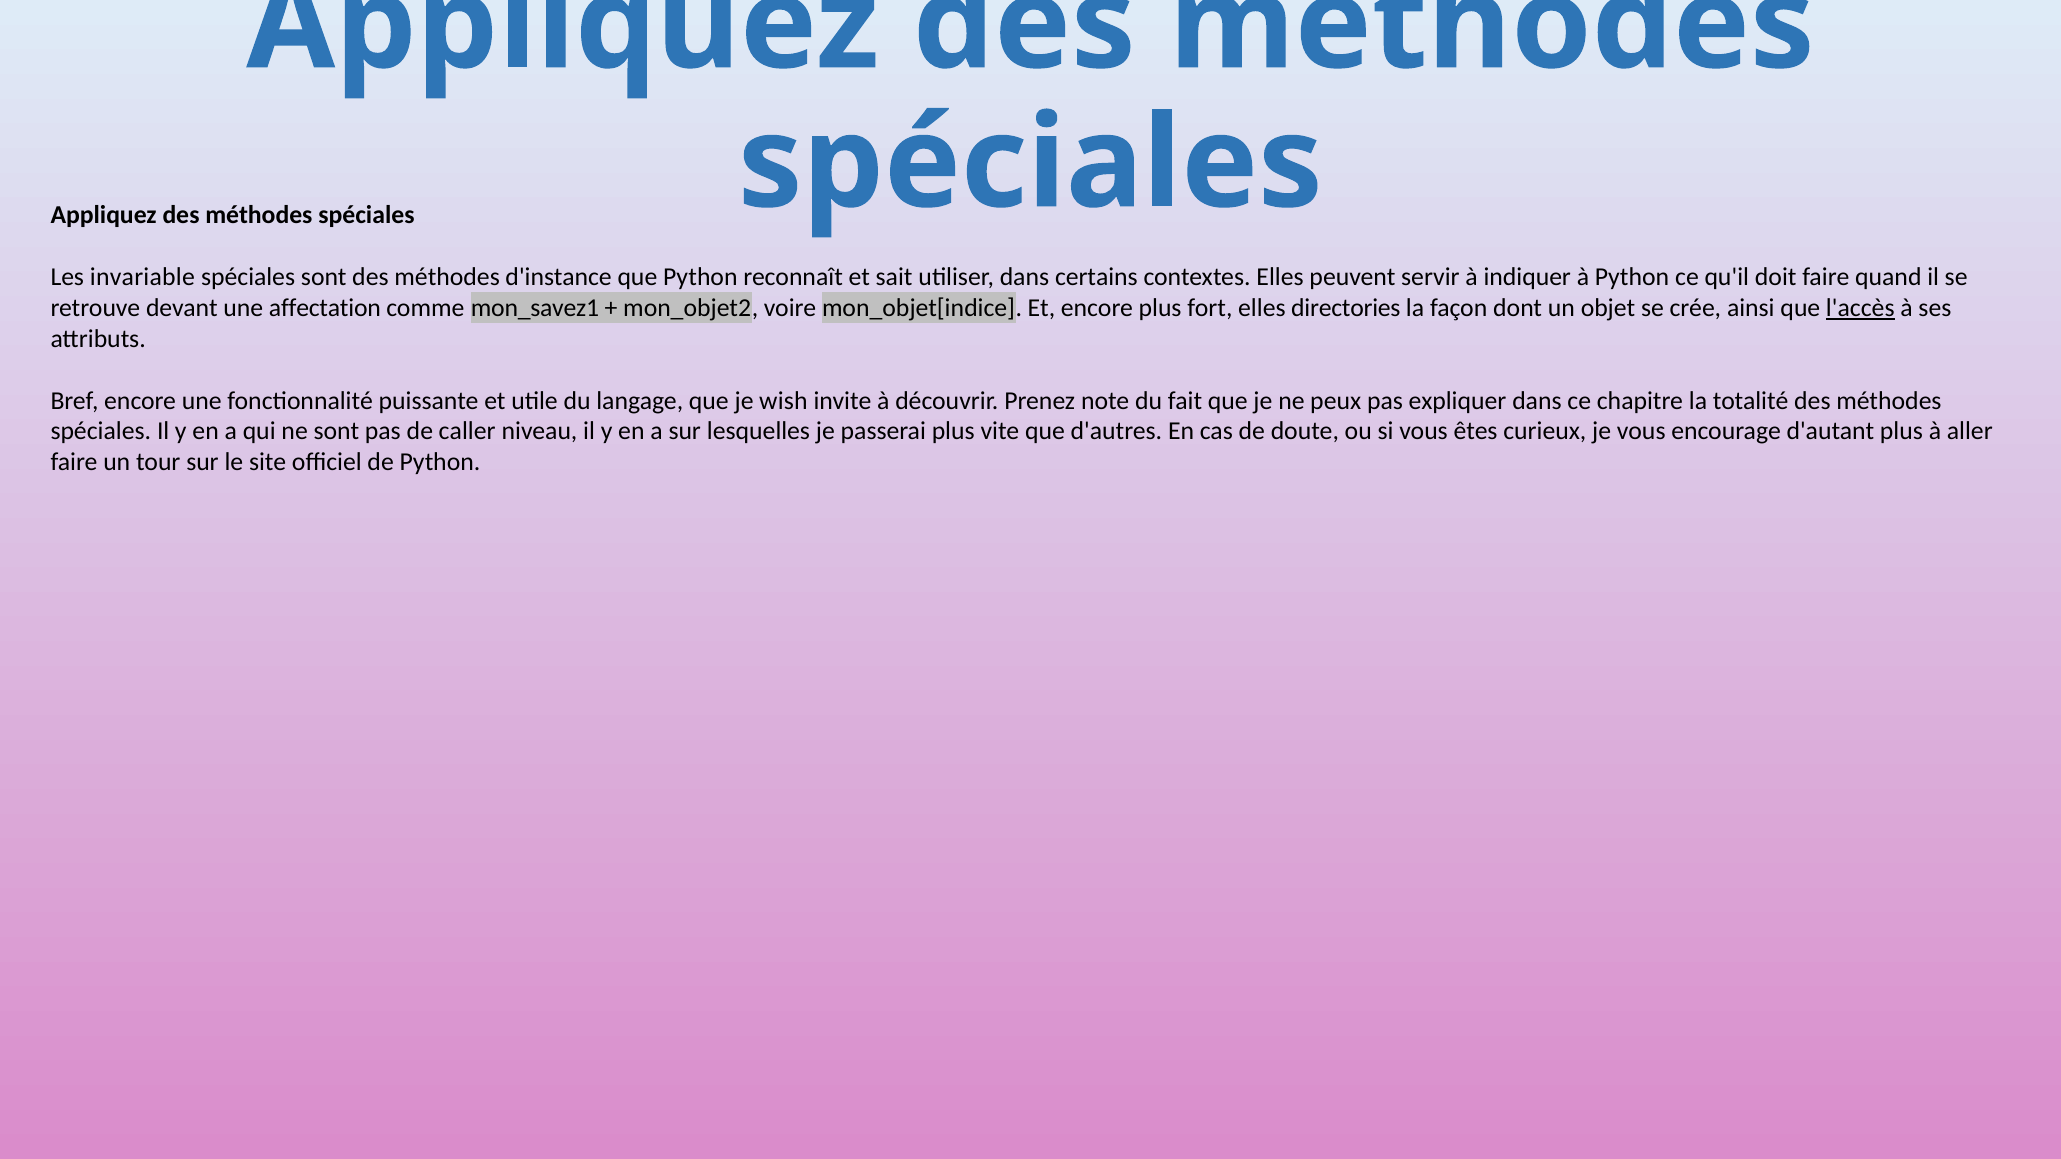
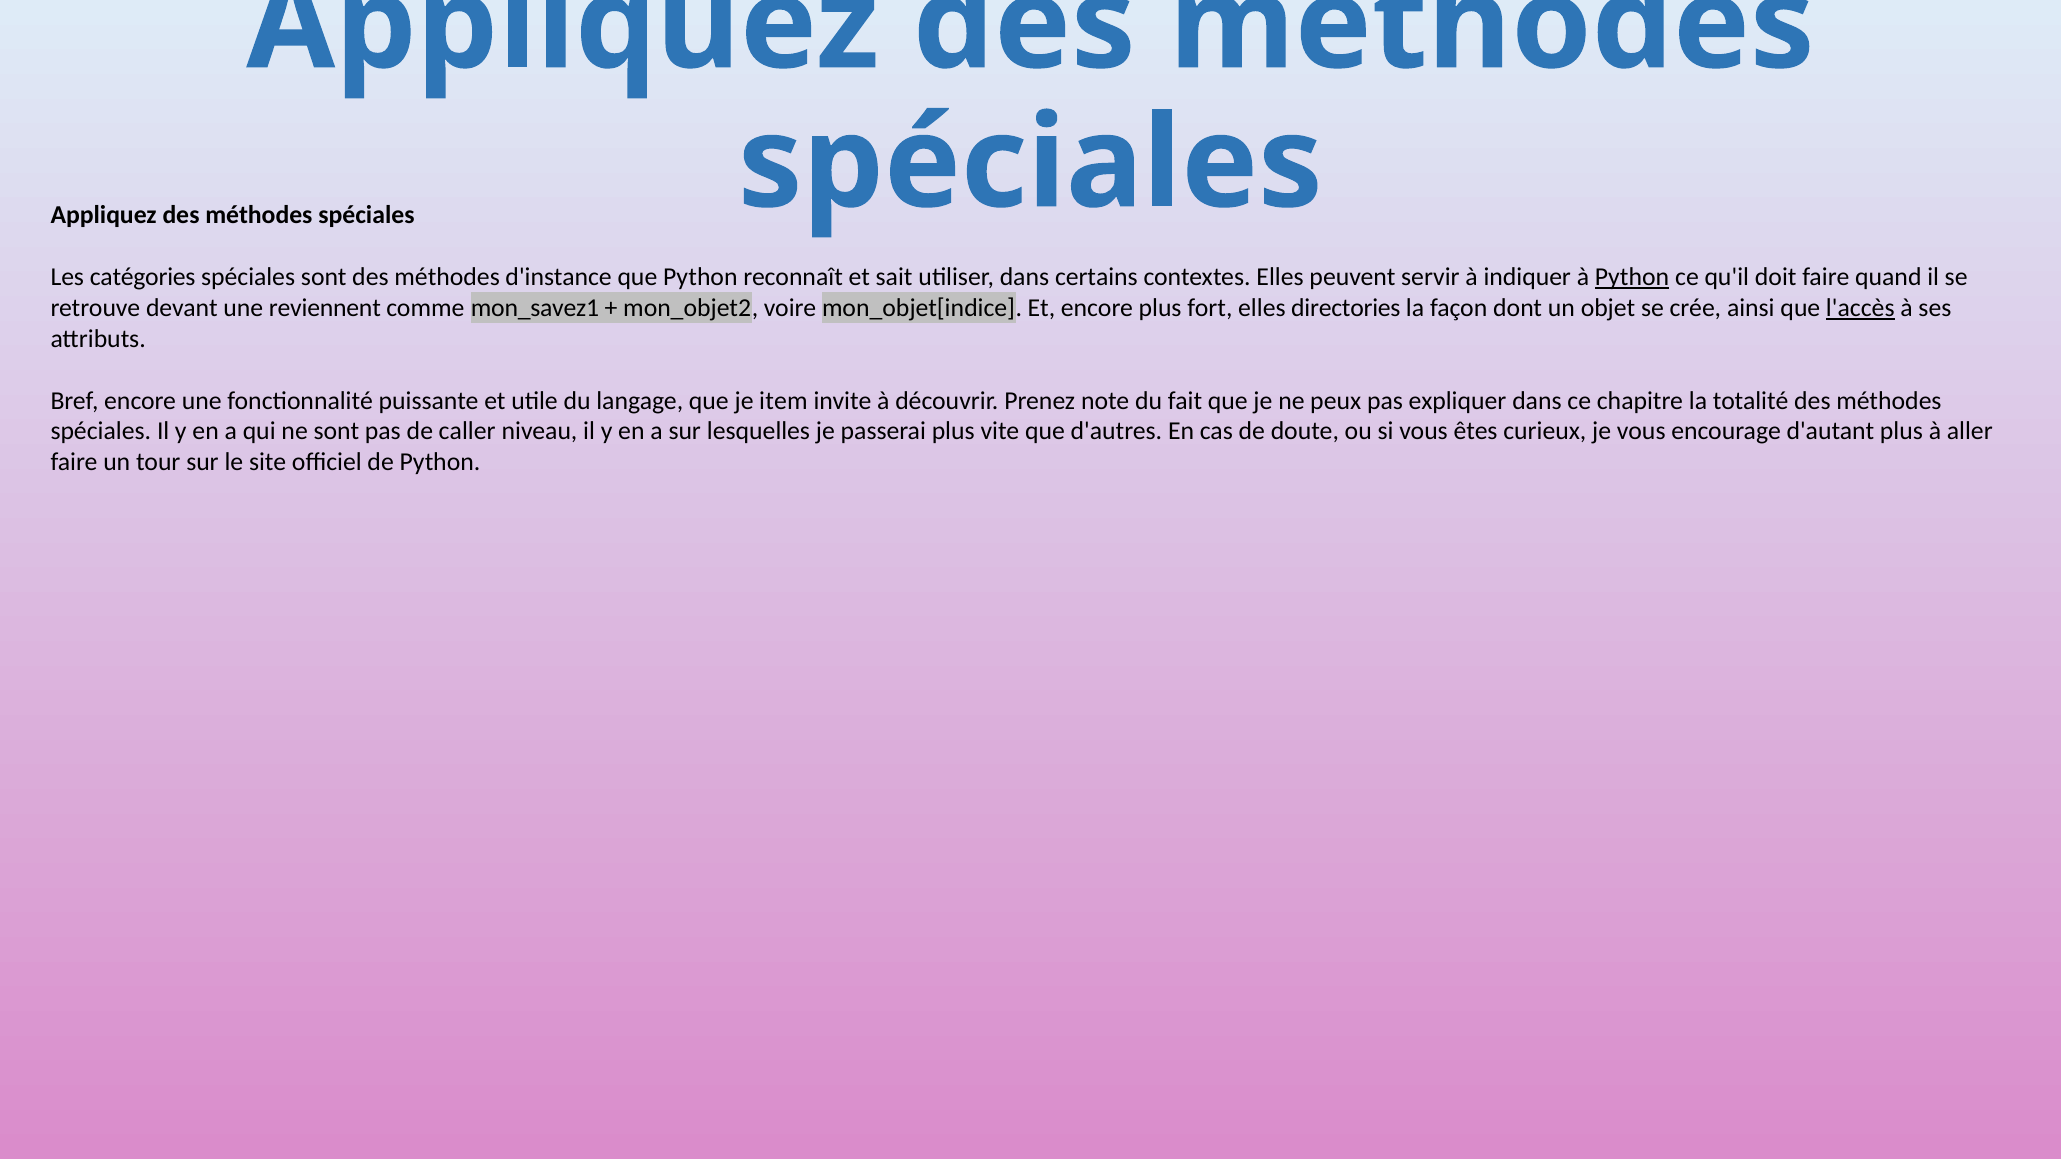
invariable: invariable -> catégories (143, 277)
Python underline: none -> present (1632, 277)
affectation: affectation -> reviennent (325, 308)
wish: wish -> item (783, 401)
